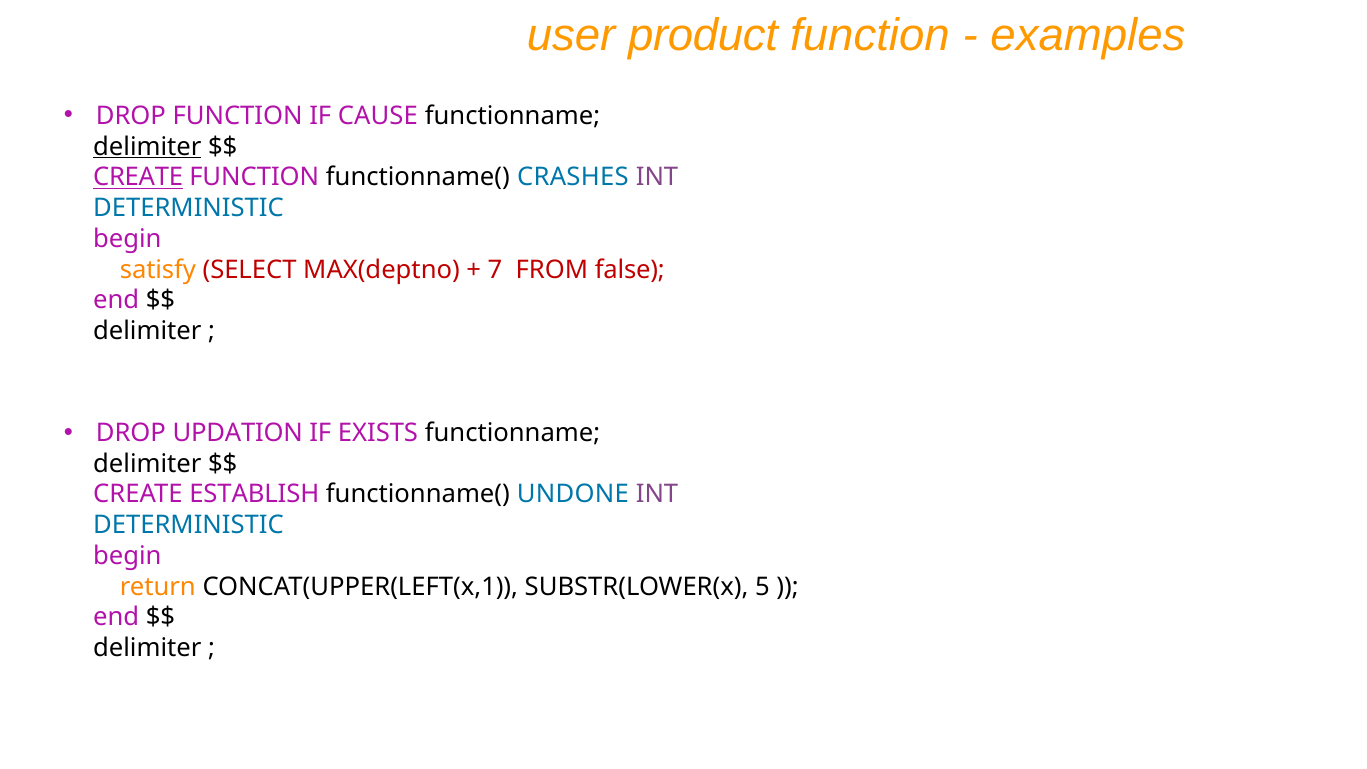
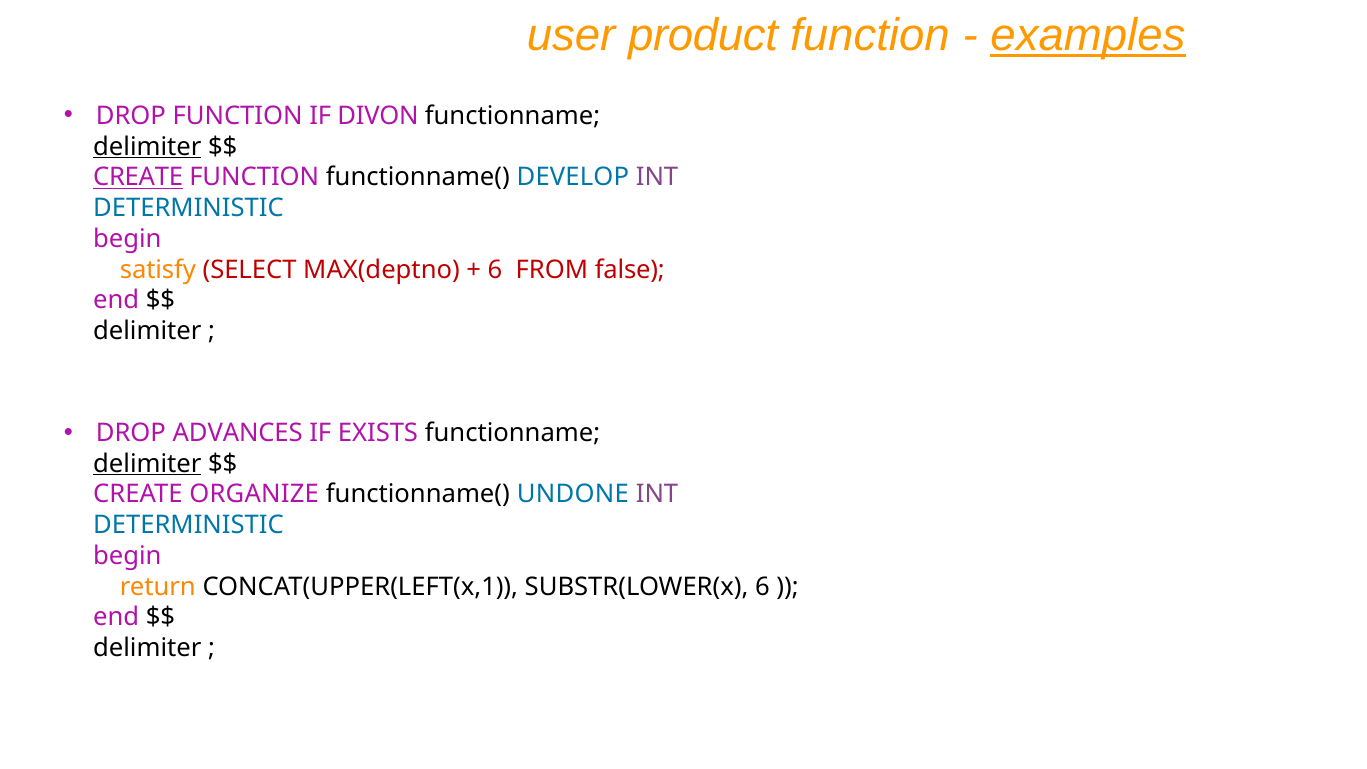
examples underline: none -> present (1088, 36)
CAUSE: CAUSE -> DIVON (378, 116)
CRASHES: CRASHES -> DEVELOP (573, 177)
7: 7 -> 6 (495, 270)
UPDATION: UPDATION -> ADVANCES (238, 433)
delimiter underline: none -> present (147, 464)
ESTABLISH: ESTABLISH -> ORGANIZE (254, 494)
SUBSTR(LOWER(x 5: 5 -> 6 (762, 587)
